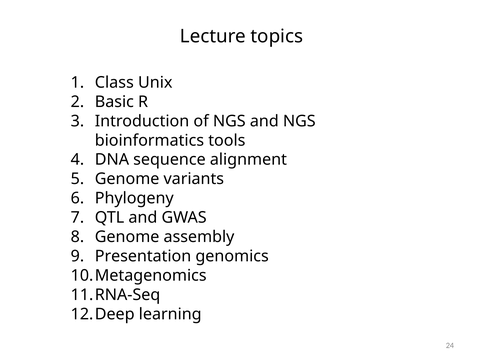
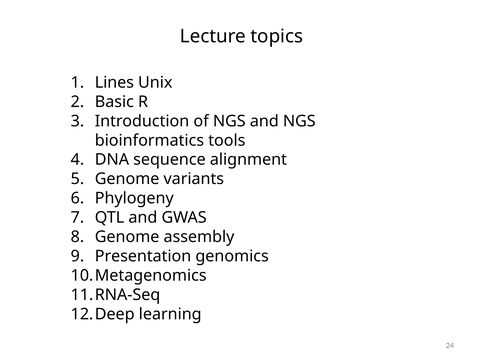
Class: Class -> Lines (114, 83)
